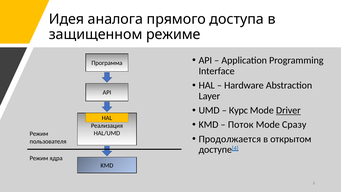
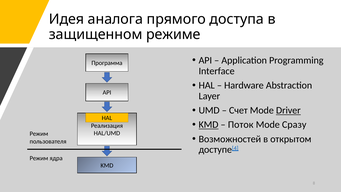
Курс: Курс -> Счет (238, 110)
KMD underline: none -> present (209, 125)
Продолжается: Продолжается -> Возможностей (230, 139)
